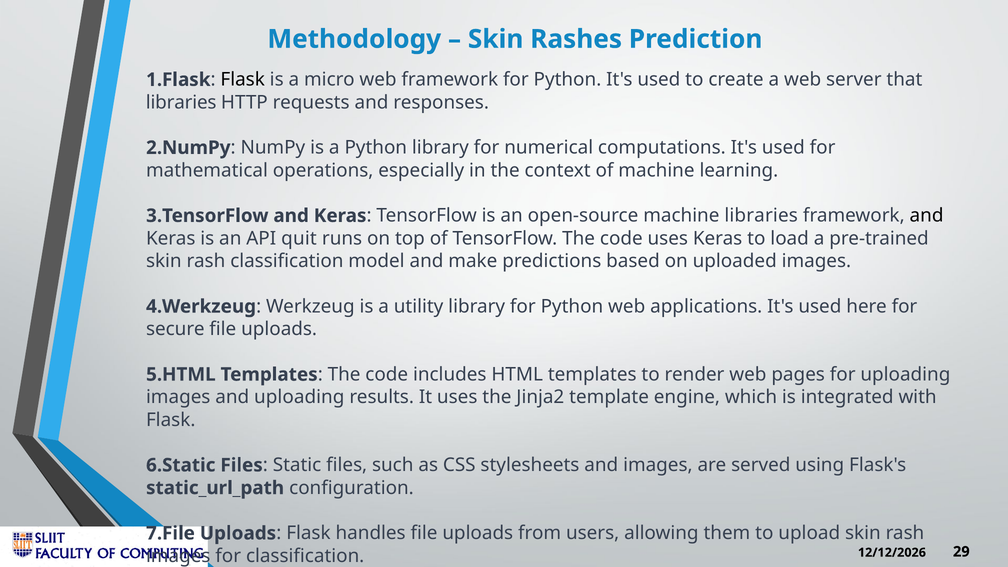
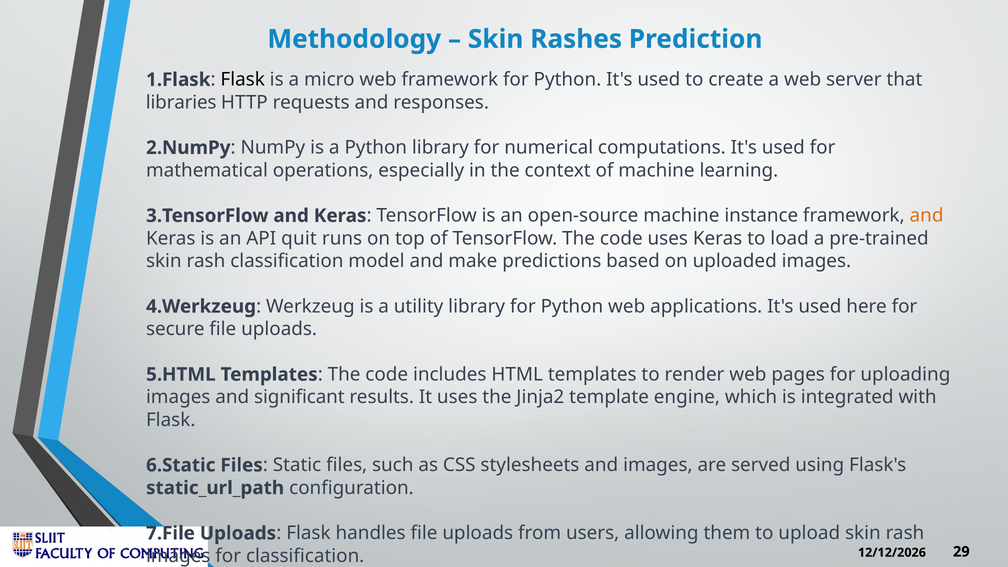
machine libraries: libraries -> instance (761, 216)
and colour: black -> orange (927, 216)
and uploading: uploading -> significant (299, 397)
